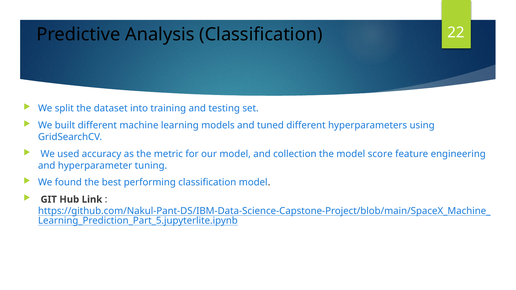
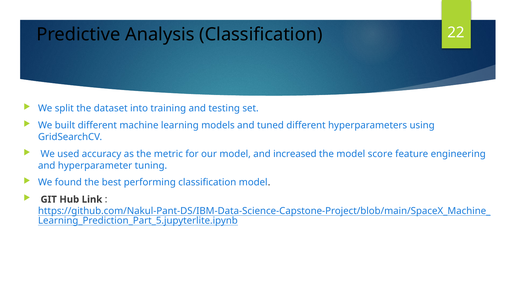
collection: collection -> increased (295, 154)
